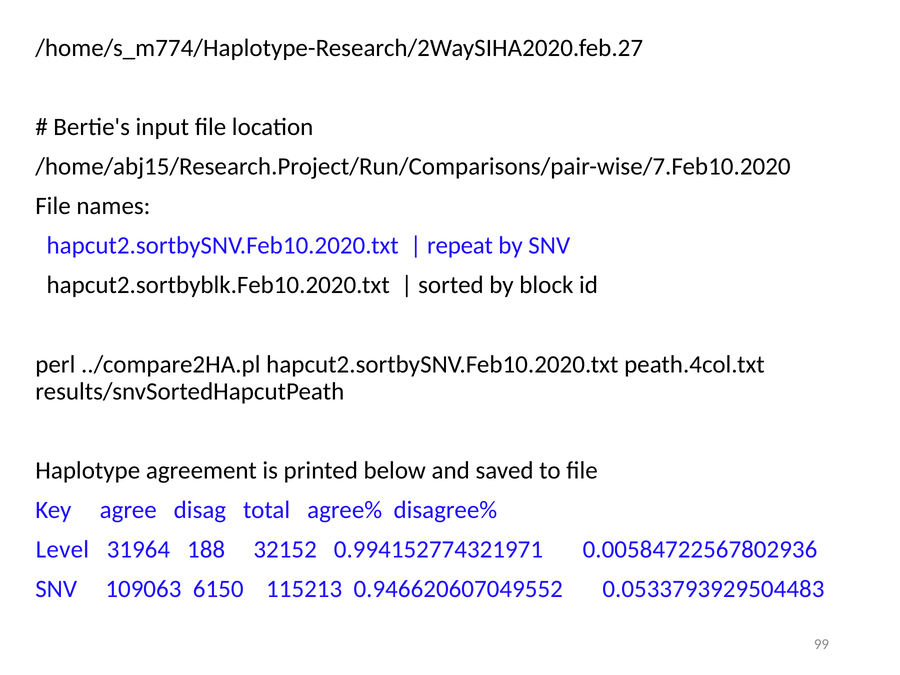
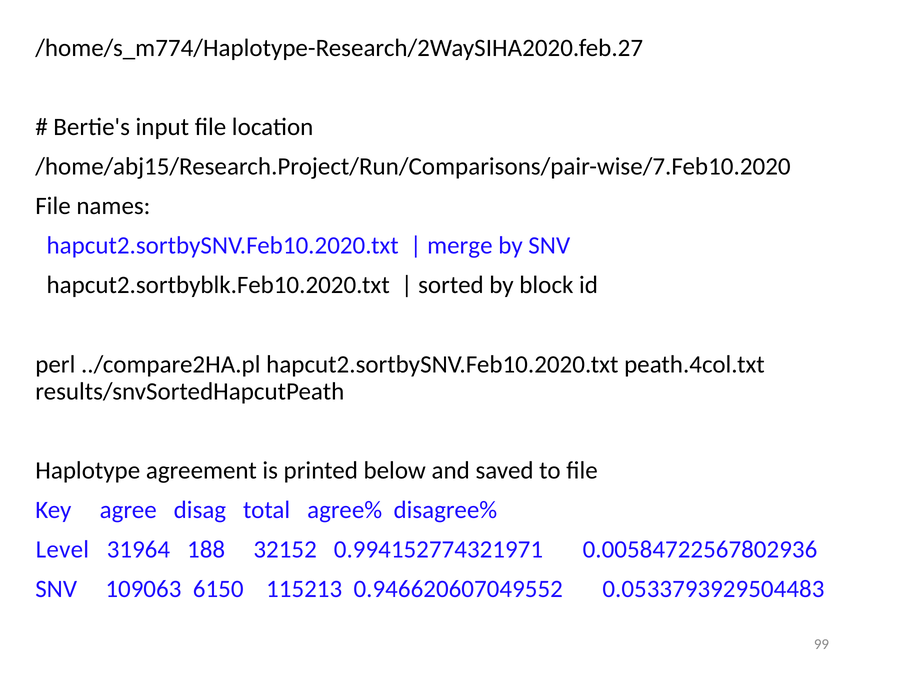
repeat: repeat -> merge (460, 246)
